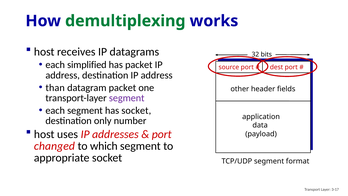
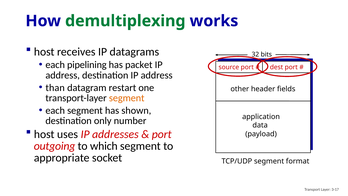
simplified: simplified -> pipelining (87, 65)
datagram packet: packet -> restart (122, 88)
segment colour: purple -> orange (127, 98)
has socket: socket -> shown (136, 110)
changed: changed -> outgoing (55, 146)
